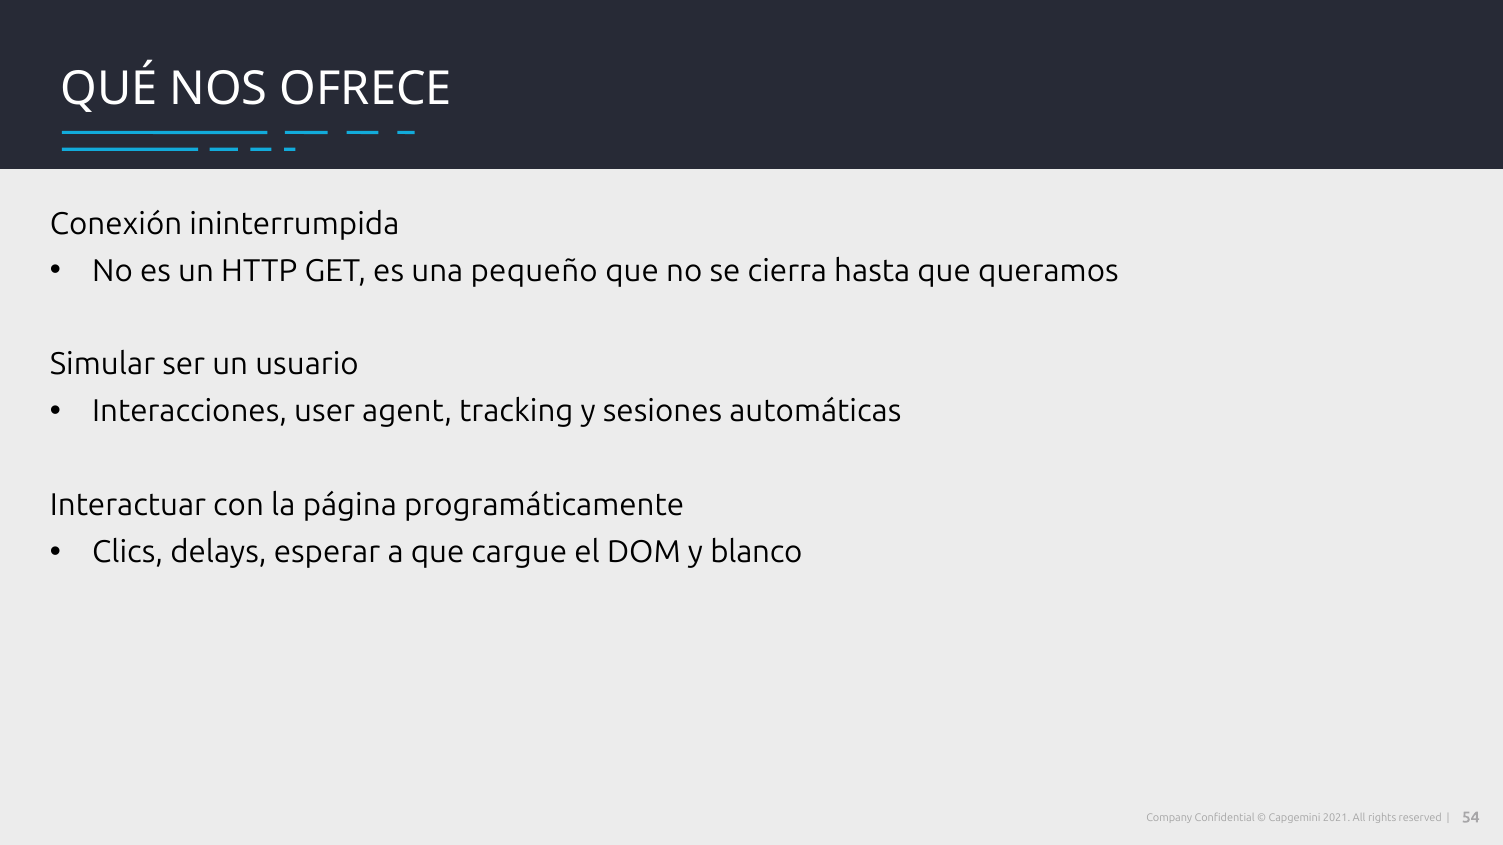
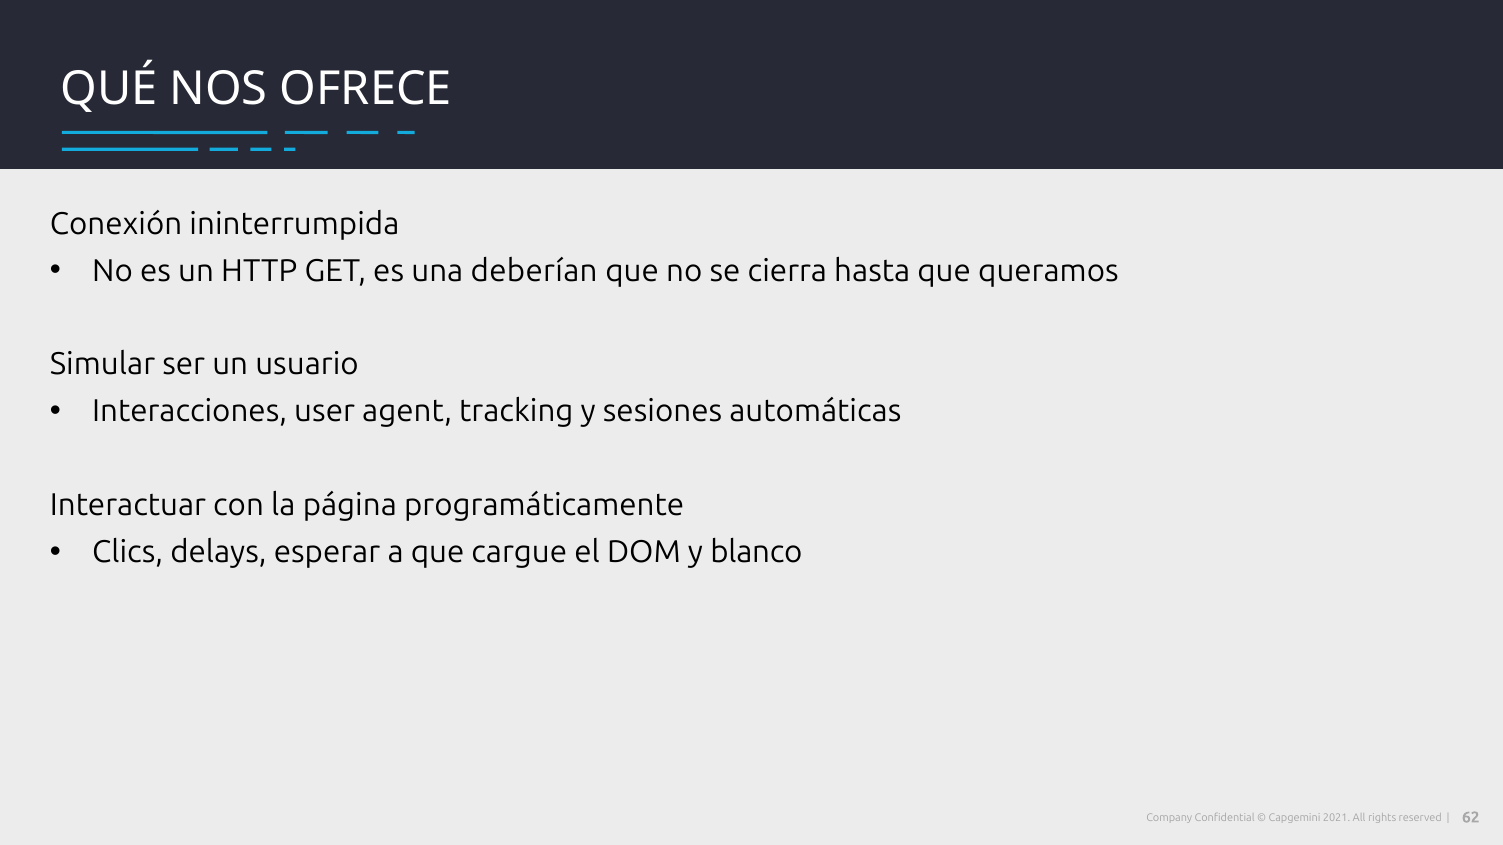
pequeño: pequeño -> deberían (534, 271)
54: 54 -> 62 (1471, 818)
